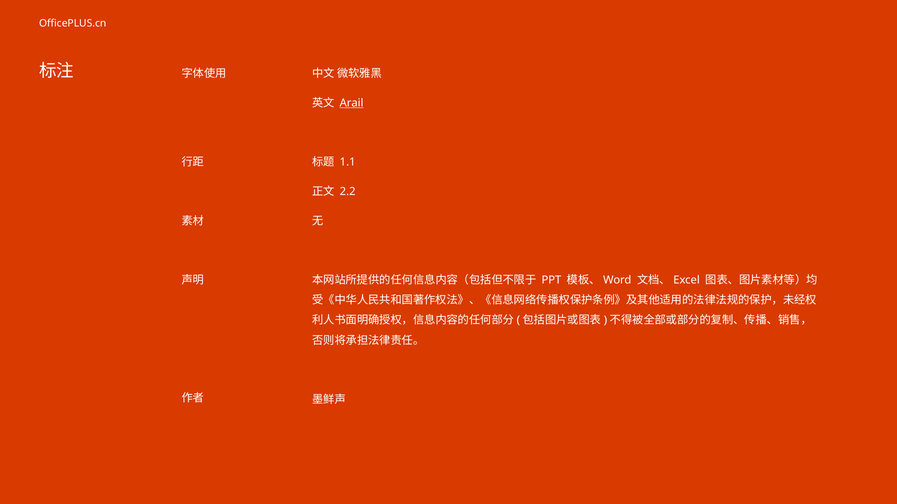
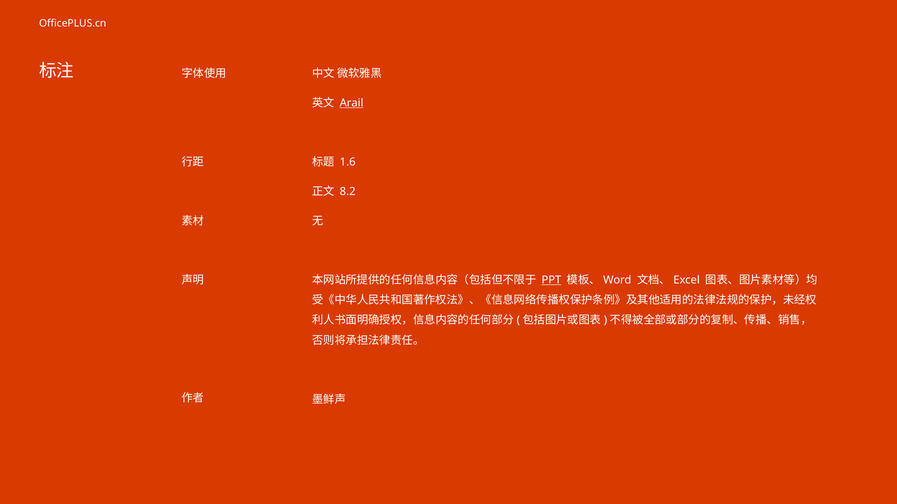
1.1: 1.1 -> 1.6 (348, 162)
2.2: 2.2 -> 8.2 (348, 192)
PPT underline: none -> present (551, 280)
